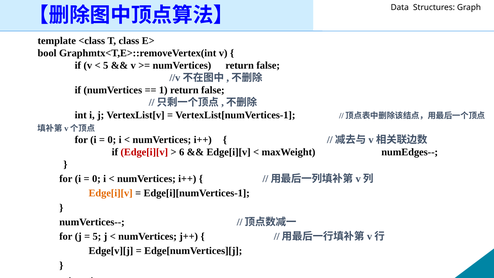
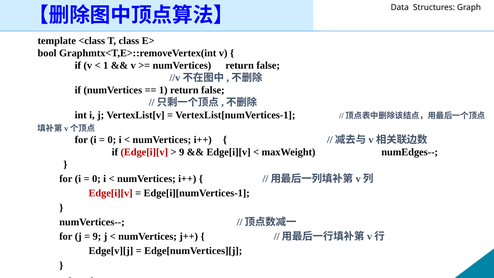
5: 5 -> 1 (106, 65)
6: 6 -> 9 (182, 152)
Edge[i][v colour: orange -> red (111, 193)
5: 5 -> 9 (97, 236)
